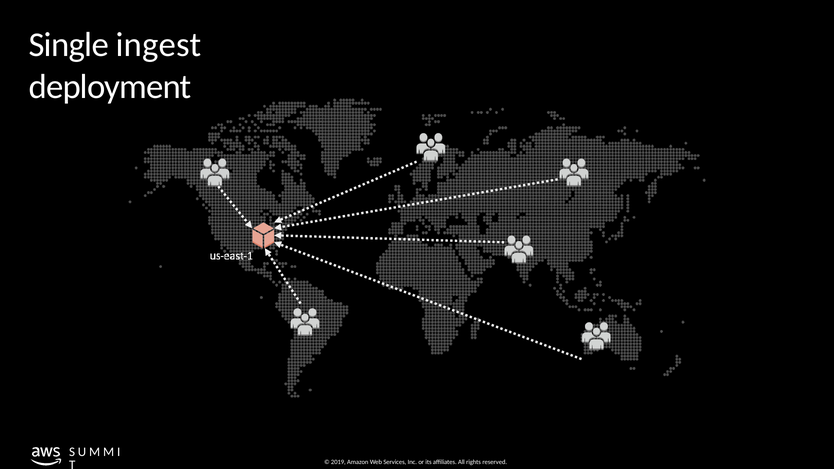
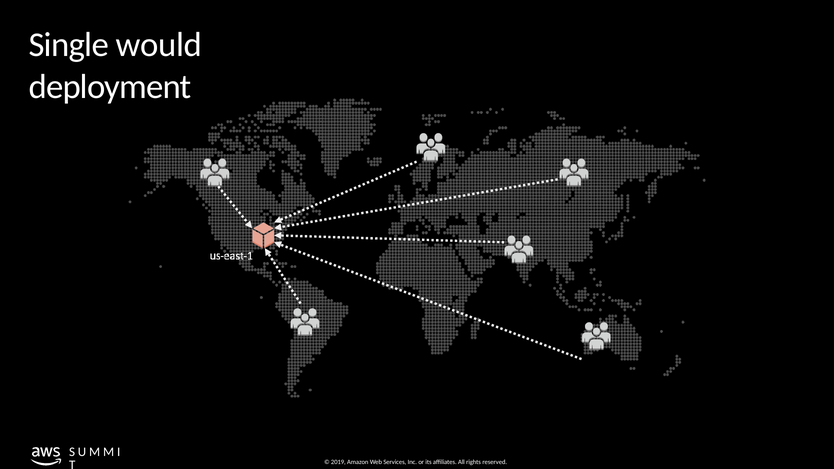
ingest: ingest -> would (159, 45)
